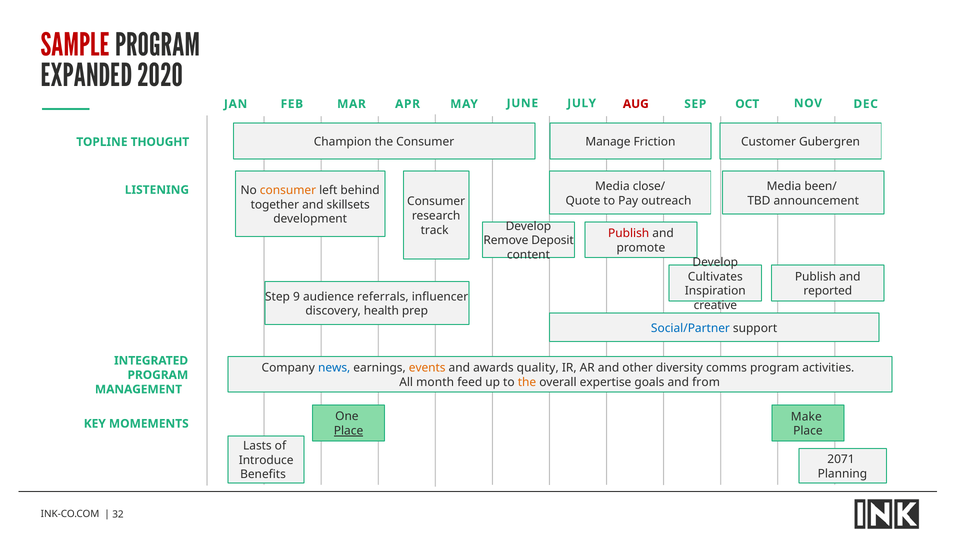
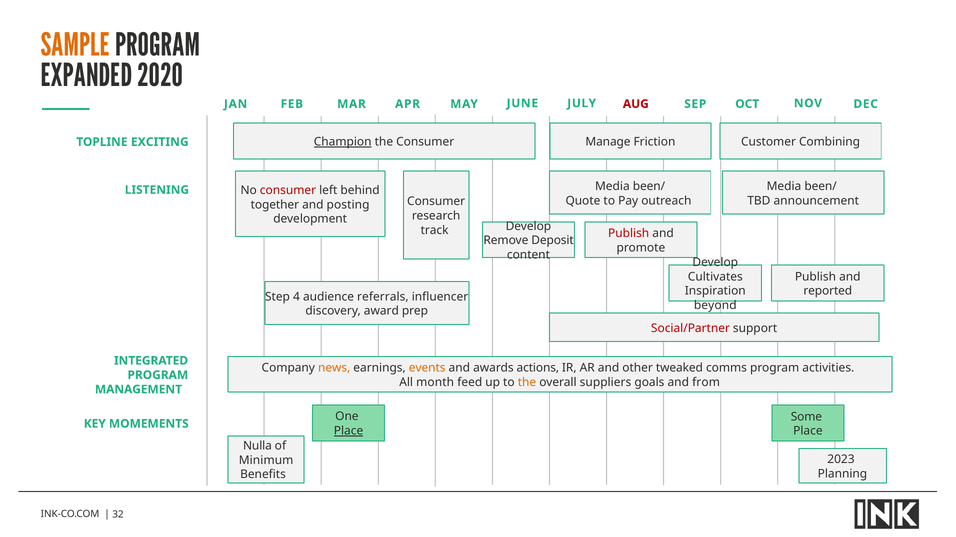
SAMPLE colour: red -> orange (75, 45)
Champion underline: none -> present (343, 142)
Gubergren: Gubergren -> Combining (830, 142)
THOUGHT: THOUGHT -> EXCITING (160, 142)
close/: close/ -> been/ (649, 187)
consumer colour: orange -> red (288, 191)
skillsets: skillsets -> posting (348, 205)
9: 9 -> 4 (296, 297)
creative: creative -> beyond (715, 306)
health: health -> award (381, 311)
Social/Partner colour: blue -> red (690, 329)
news colour: blue -> orange (334, 368)
quality: quality -> actions (538, 368)
diversity: diversity -> tweaked (679, 368)
expertise: expertise -> suppliers (606, 383)
Make: Make -> Some (806, 417)
Lasts: Lasts -> Nulla (257, 446)
2071: 2071 -> 2023 (841, 460)
Introduce: Introduce -> Minimum (266, 461)
